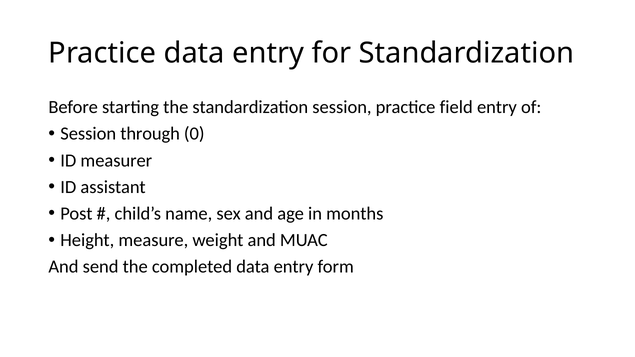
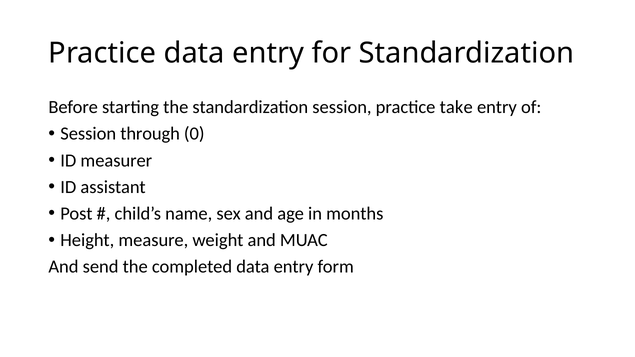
field: field -> take (456, 107)
